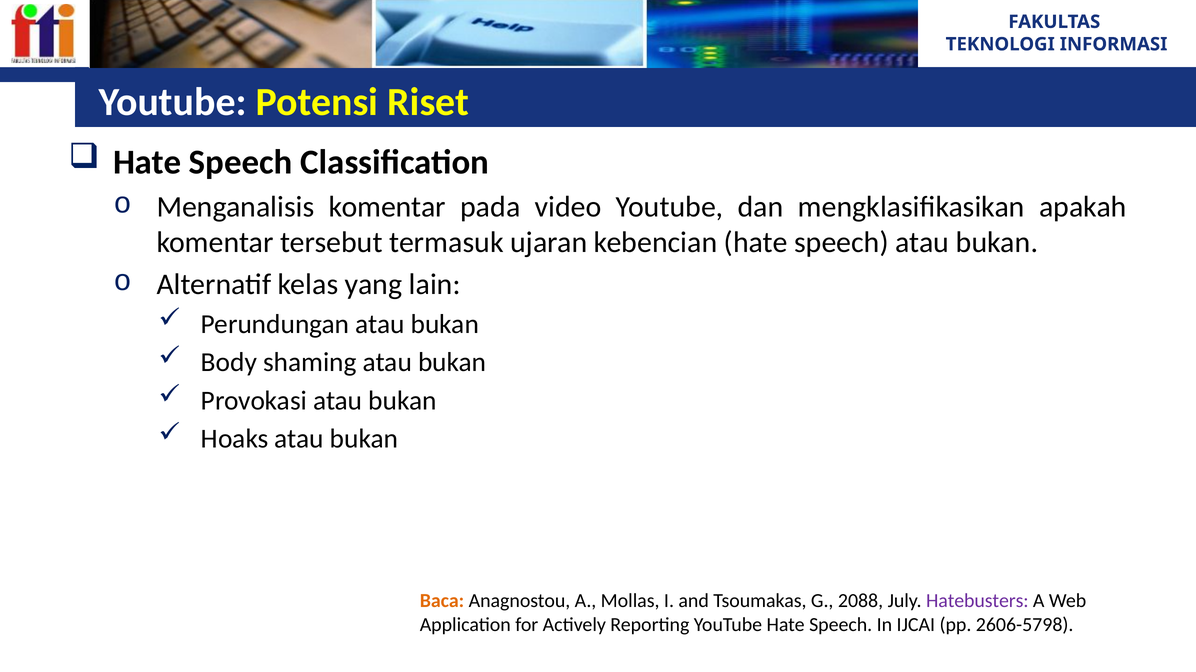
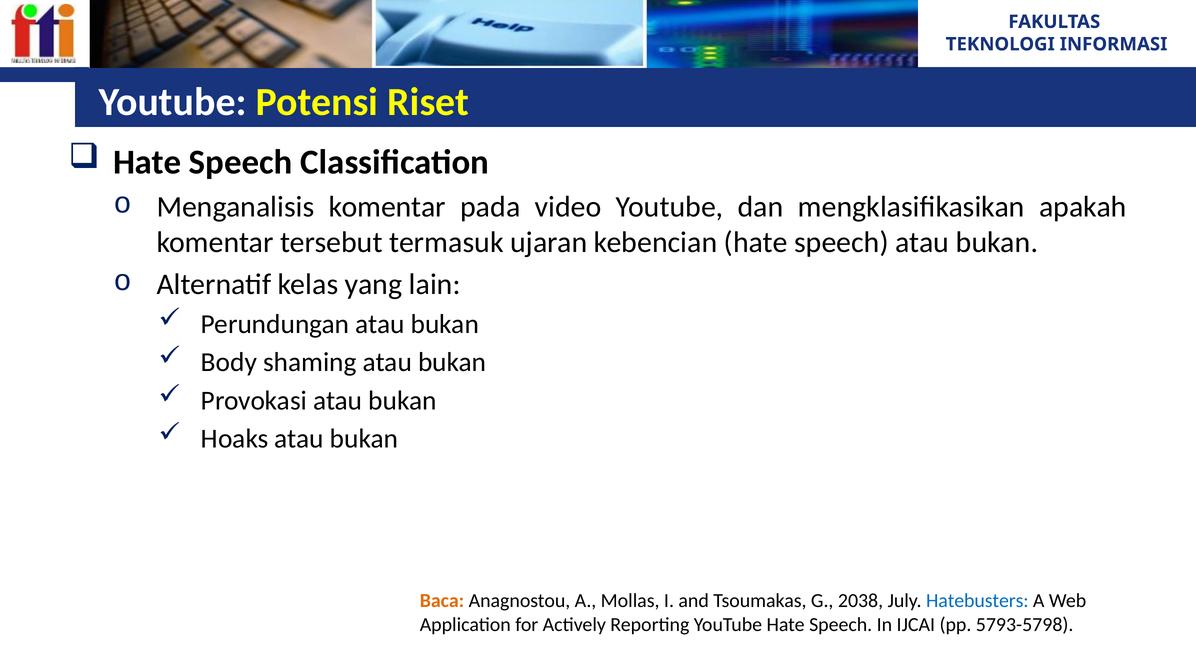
2088: 2088 -> 2038 (861, 601)
Hatebusters colour: purple -> blue (977, 601)
2606-5798: 2606-5798 -> 5793-5798 (1025, 625)
